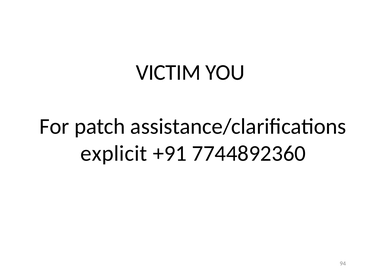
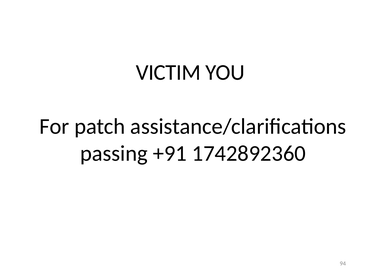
explicit: explicit -> passing (114, 153)
7744892360: 7744892360 -> 1742892360 (249, 153)
